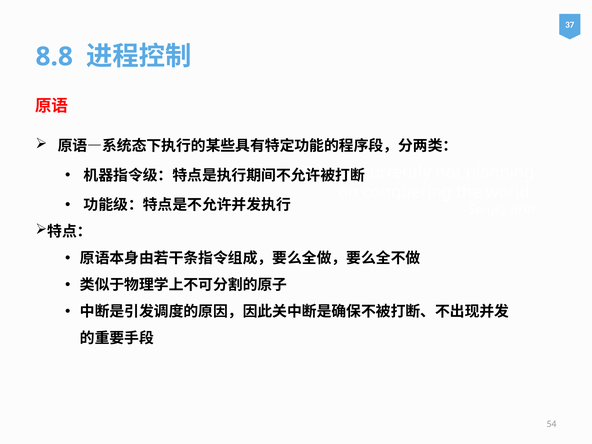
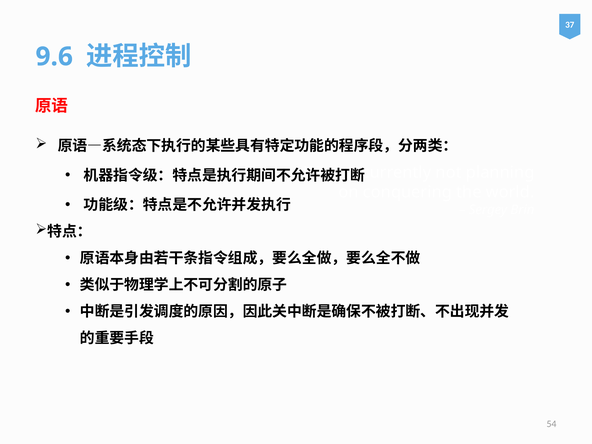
8.8: 8.8 -> 9.6 (54, 57)
